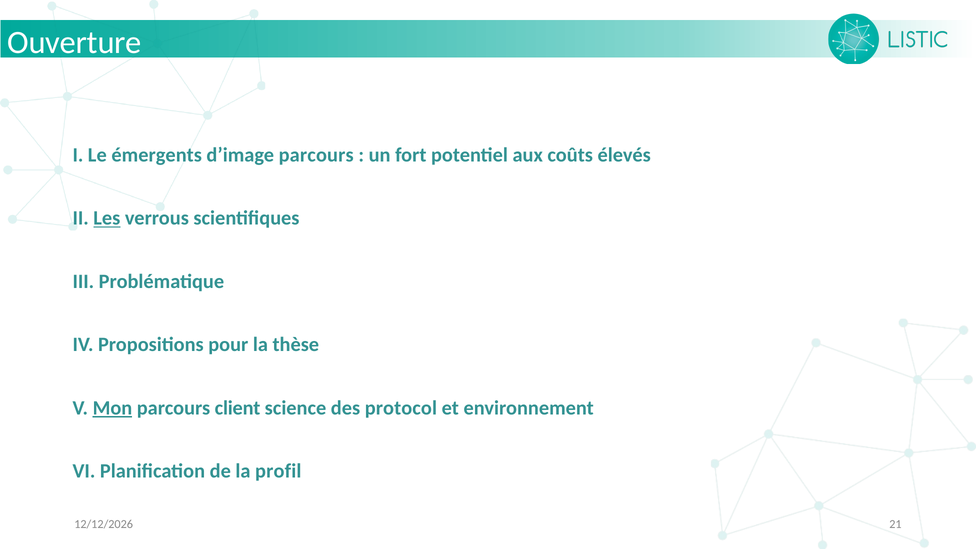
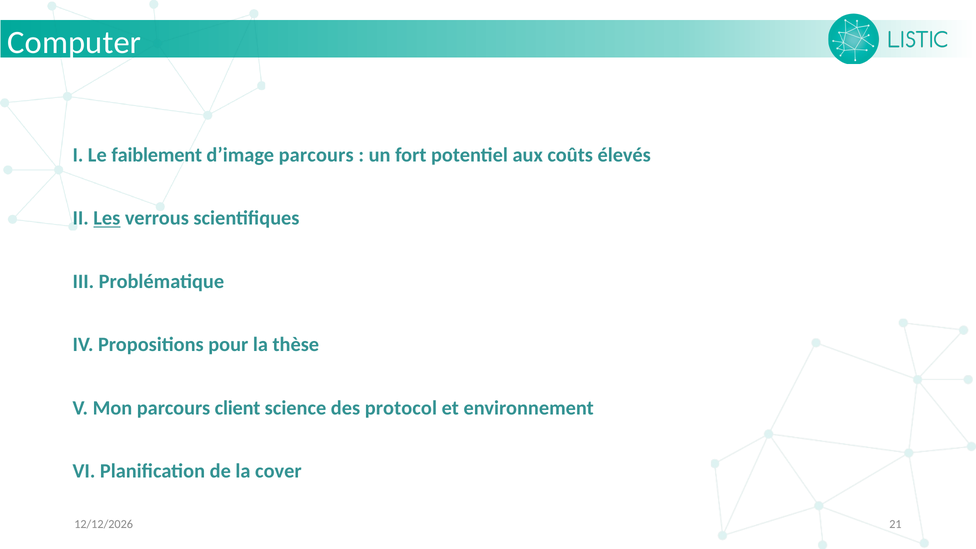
Ouverture: Ouverture -> Computer (74, 42)
émergents: émergents -> faiblement (157, 155)
Mon underline: present -> none (112, 408)
profil: profil -> cover (278, 471)
